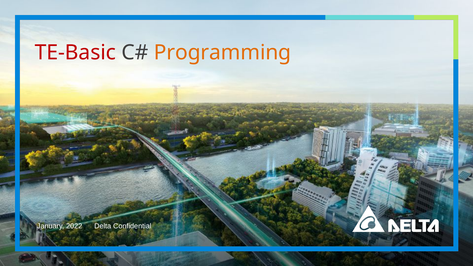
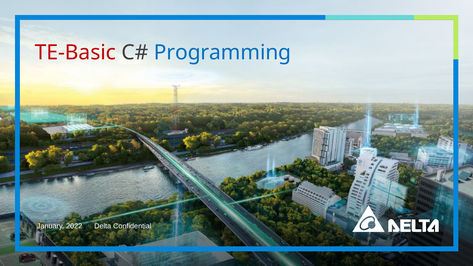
Programming colour: orange -> blue (223, 53)
